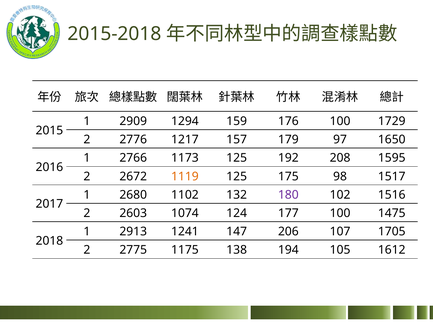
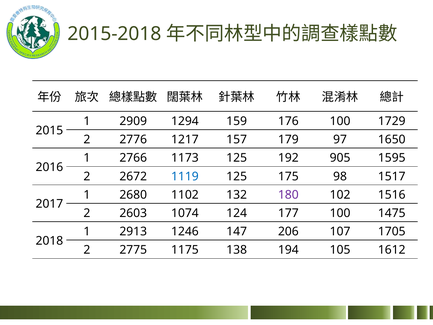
208: 208 -> 905 (340, 158)
1119 colour: orange -> blue (185, 176)
1241: 1241 -> 1246 (185, 231)
